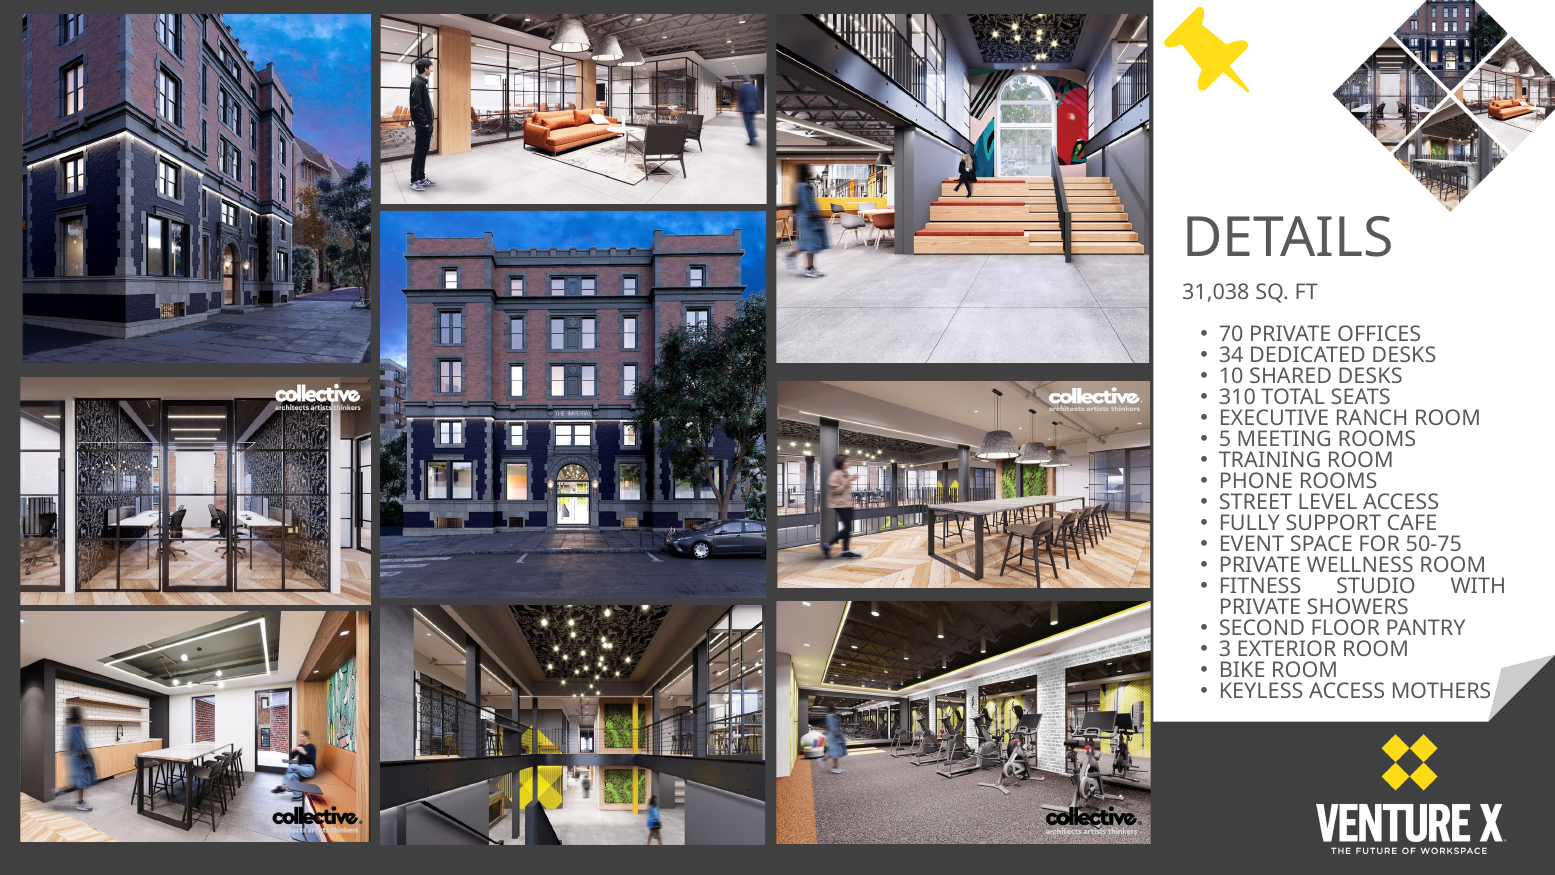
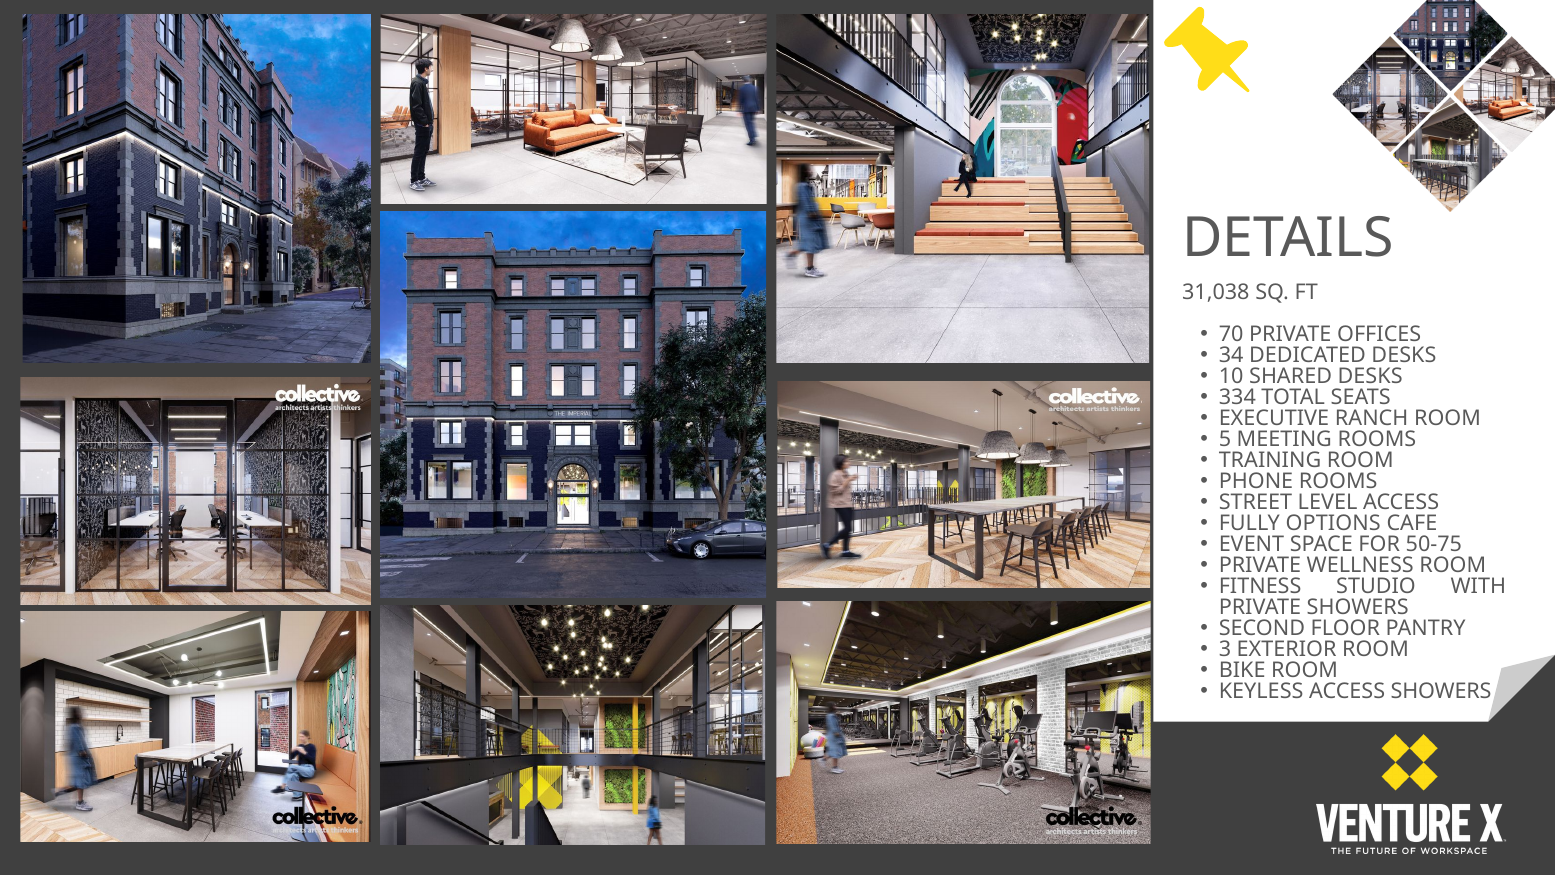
310: 310 -> 334 (1237, 398)
SUPPORT: SUPPORT -> OPTIONS (1333, 523)
ACCESS MOTHERS: MOTHERS -> SHOWERS (1441, 691)
